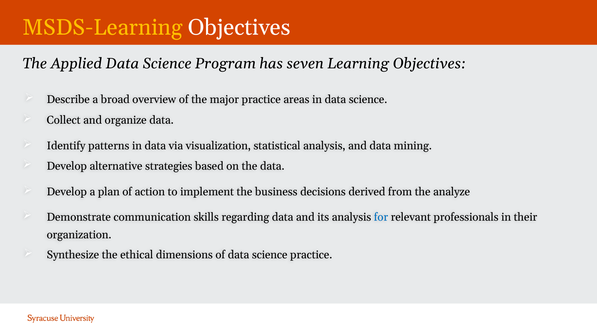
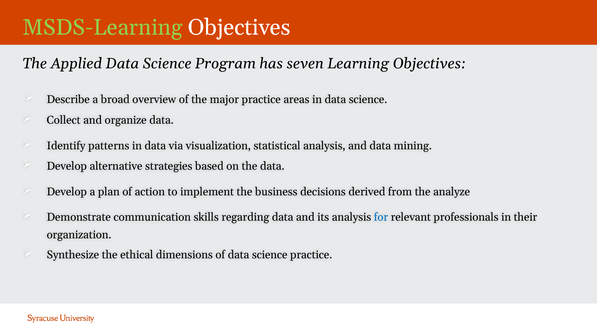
MSDS-Learning colour: yellow -> light green (102, 27)
